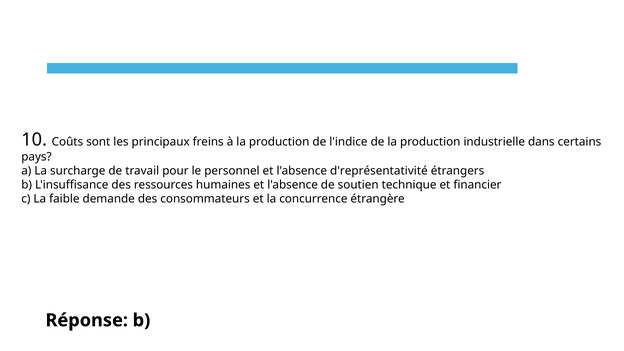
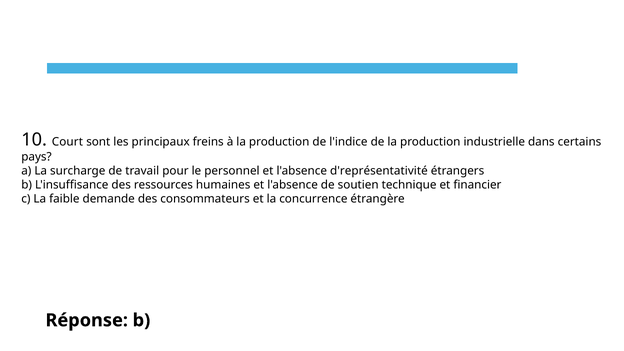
Coûts: Coûts -> Court (67, 142)
